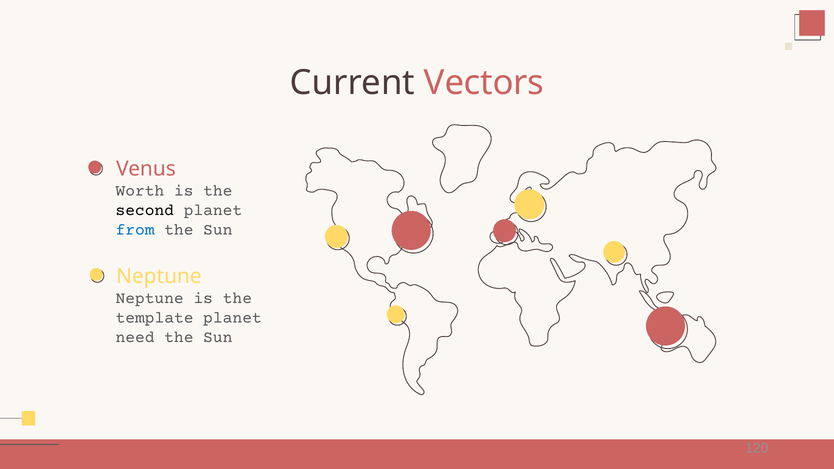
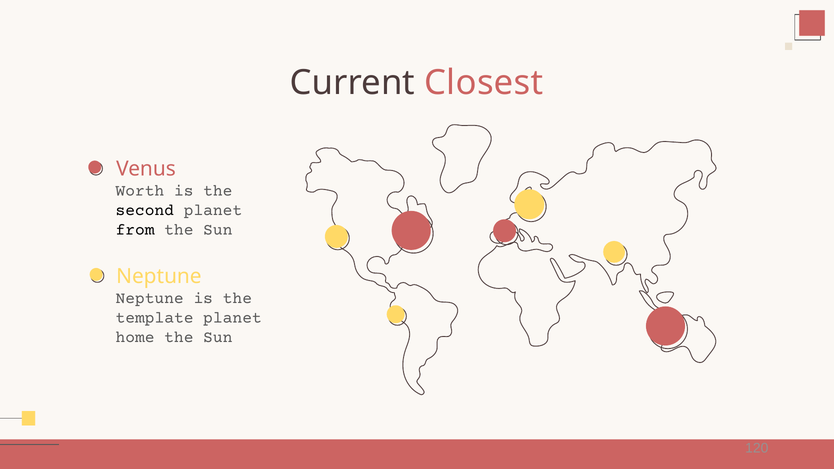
Vectors: Vectors -> Closest (484, 83)
from colour: blue -> black (135, 229)
need: need -> home (135, 337)
